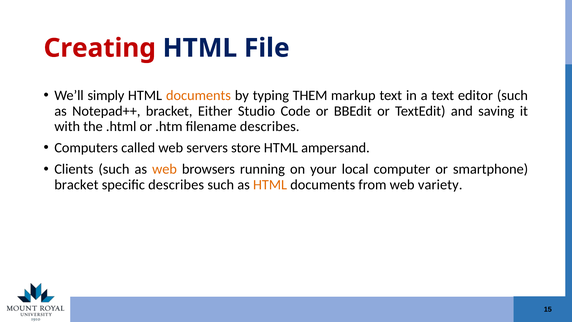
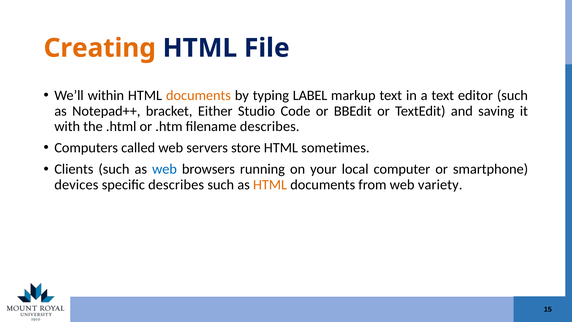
Creating colour: red -> orange (100, 48)
simply: simply -> within (106, 95)
THEM: THEM -> LABEL (310, 95)
ampersand: ampersand -> sometimes (335, 148)
web colour: orange -> blue (164, 169)
bracket: bracket -> devices (76, 185)
